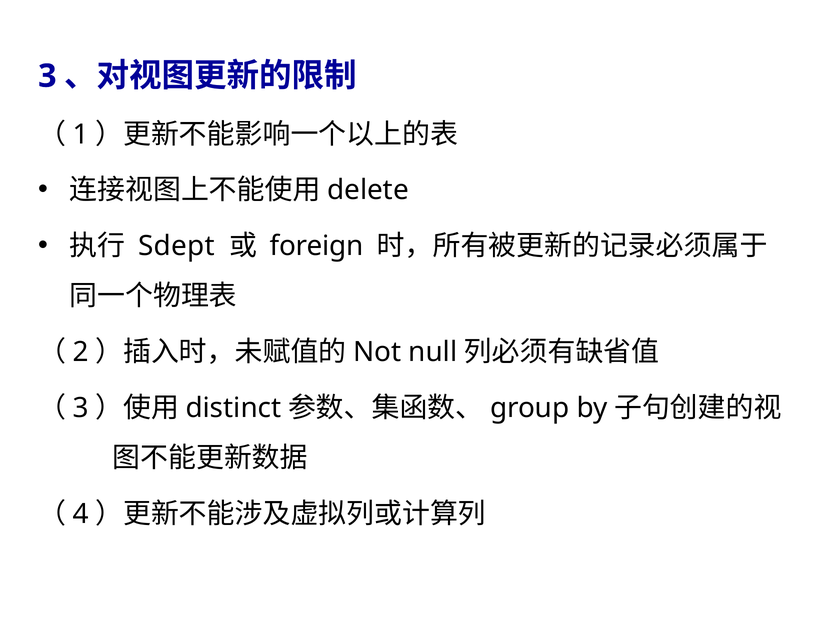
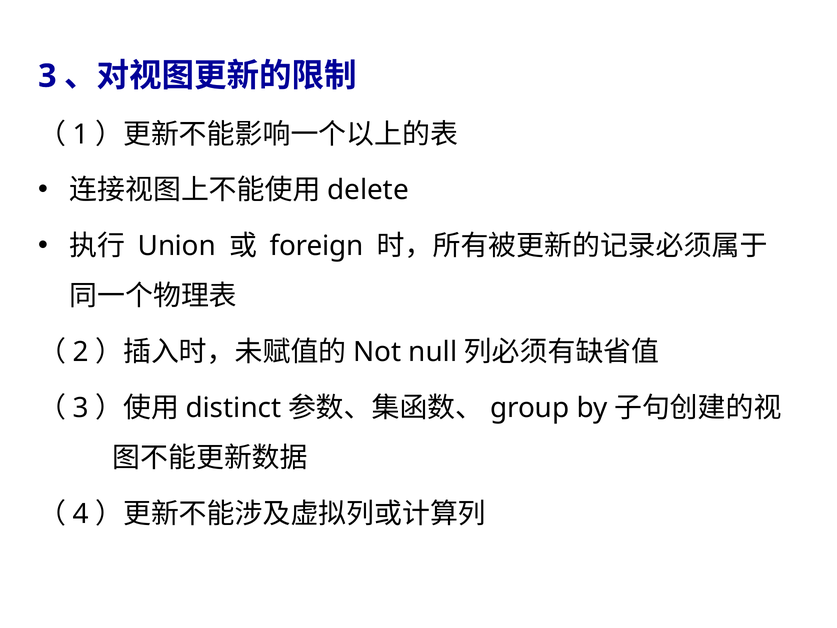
Sdept: Sdept -> Union (177, 246)
